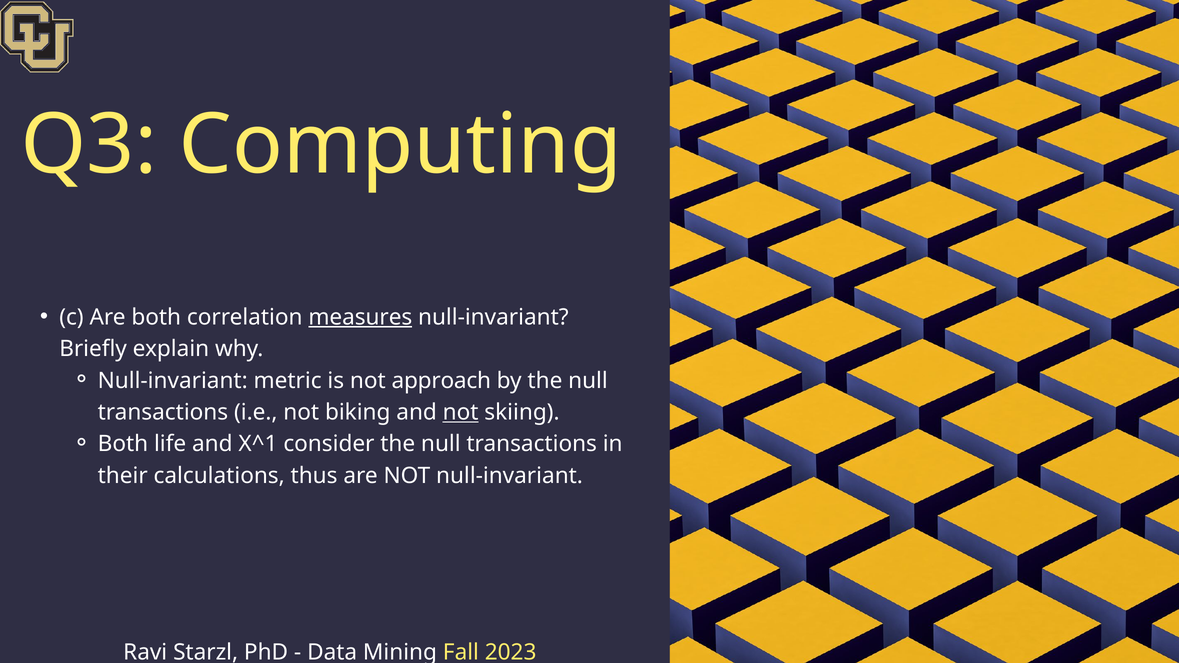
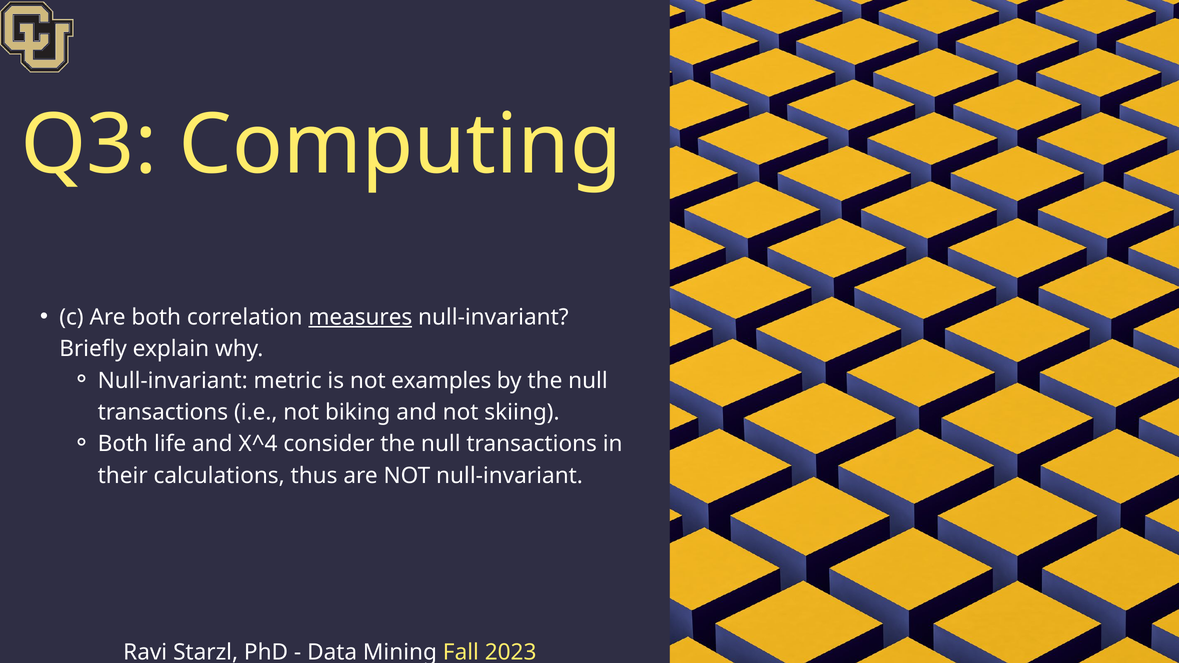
approach: approach -> examples (441, 381)
not underline: present -> none (461, 412)
X^1: X^1 -> X^4 (258, 444)
